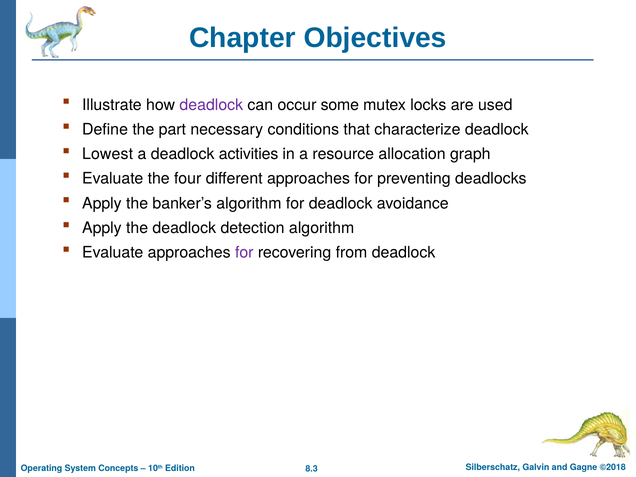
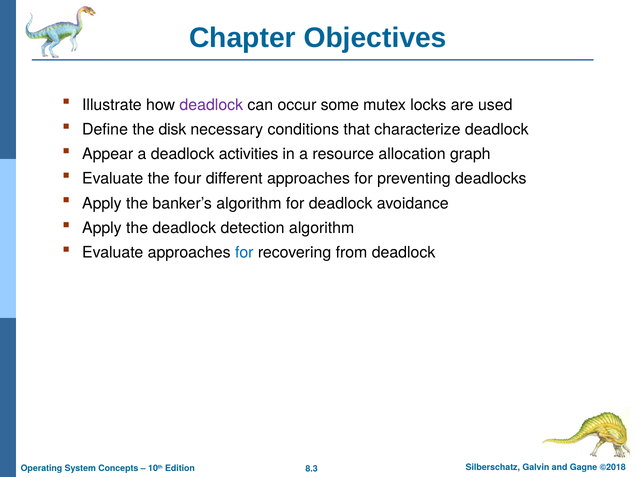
part: part -> disk (172, 129)
Lowest: Lowest -> Appear (108, 154)
for colour: purple -> blue (244, 253)
